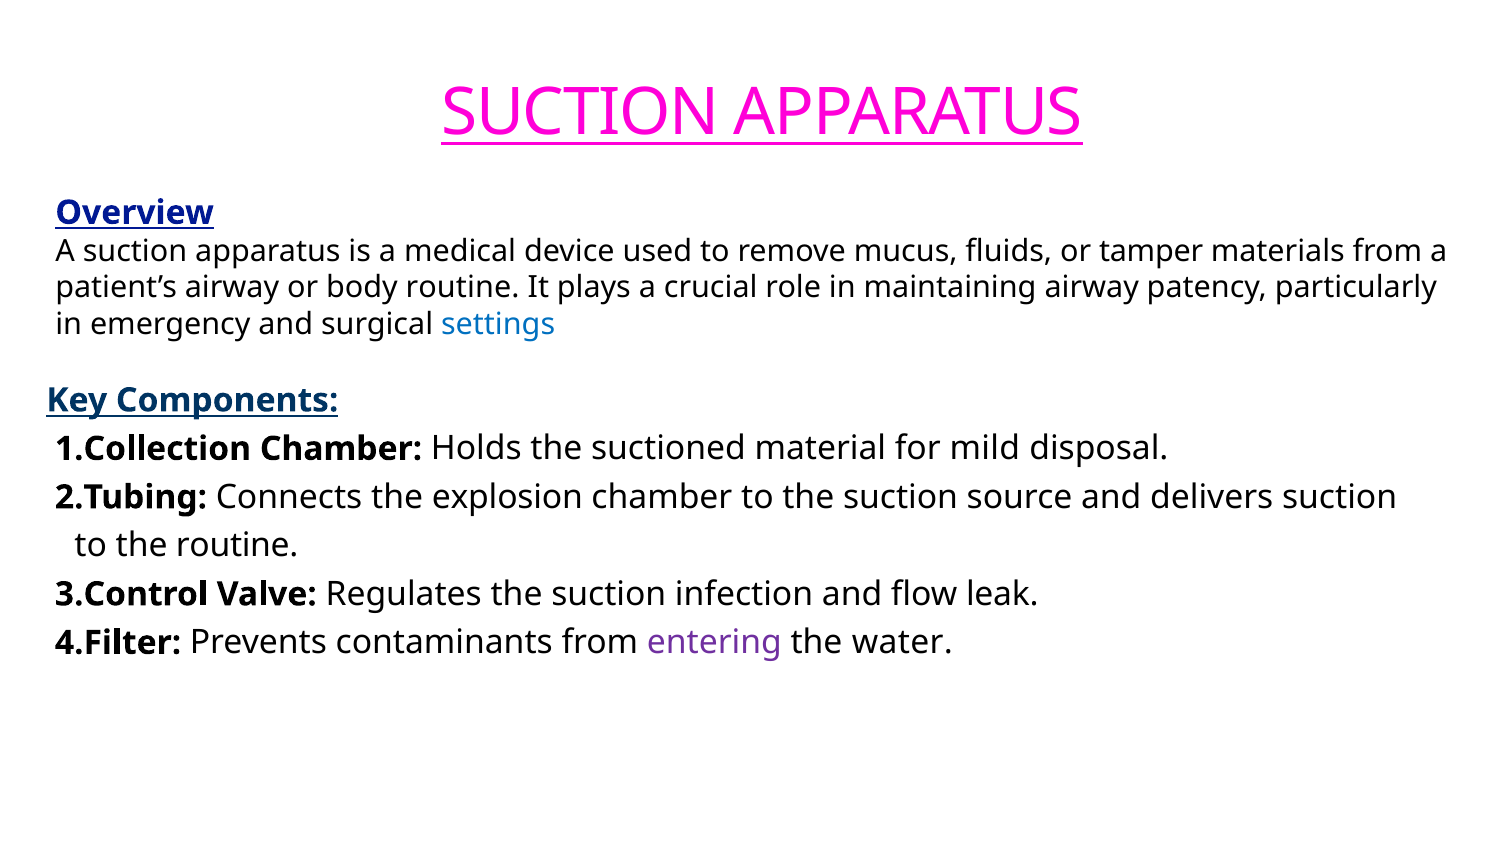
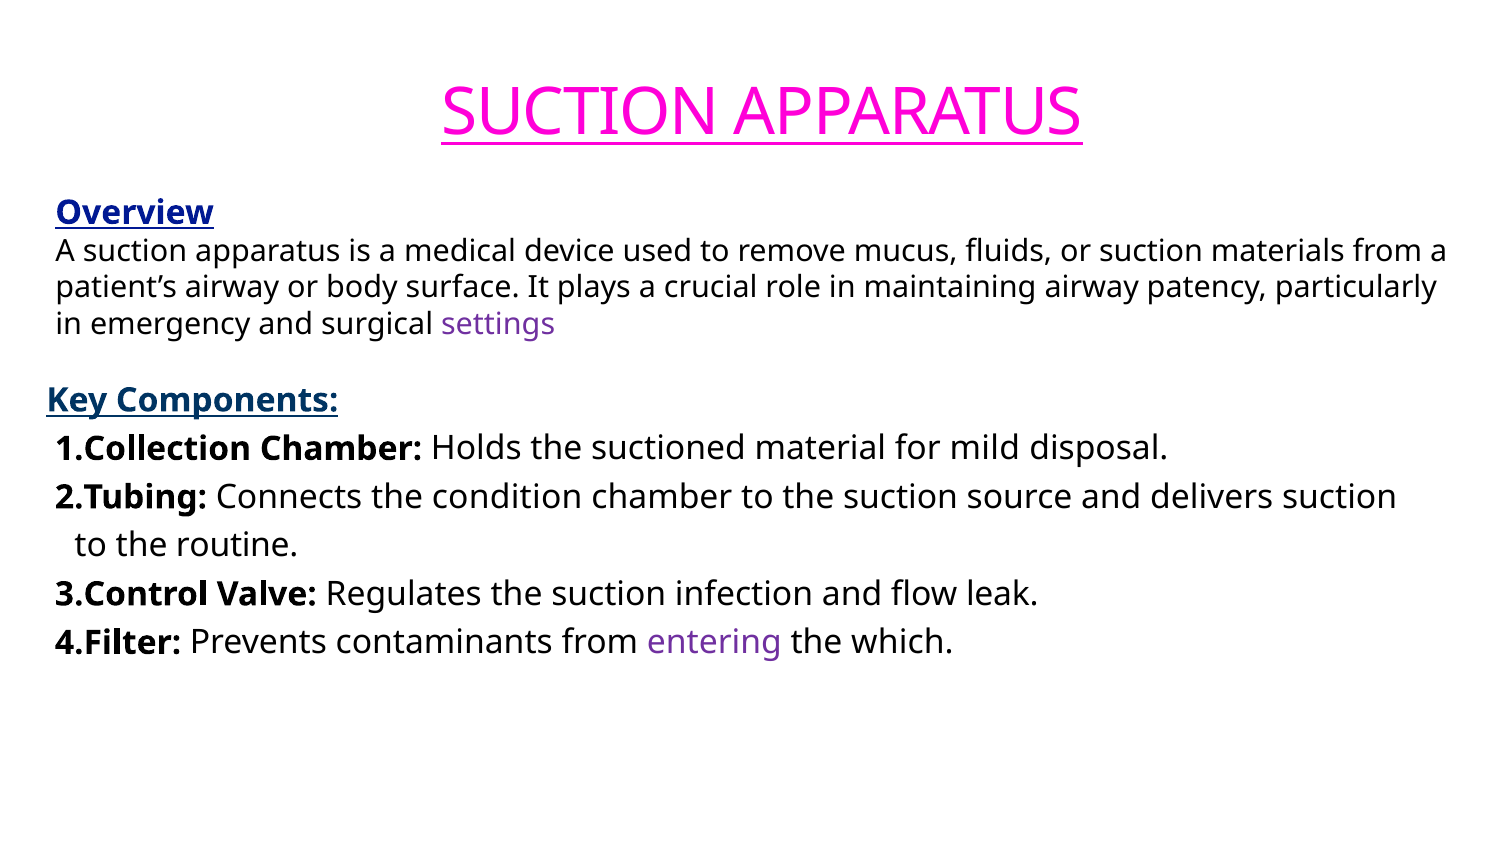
or tamper: tamper -> suction (1151, 251)
body routine: routine -> surface (463, 288)
settings colour: blue -> purple (498, 324)
explosion: explosion -> condition (507, 497)
water: water -> which (903, 643)
